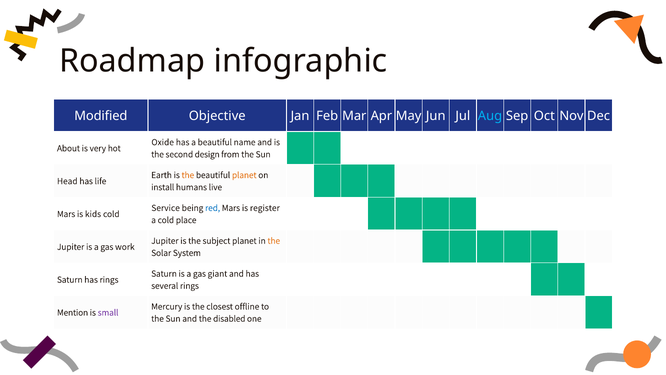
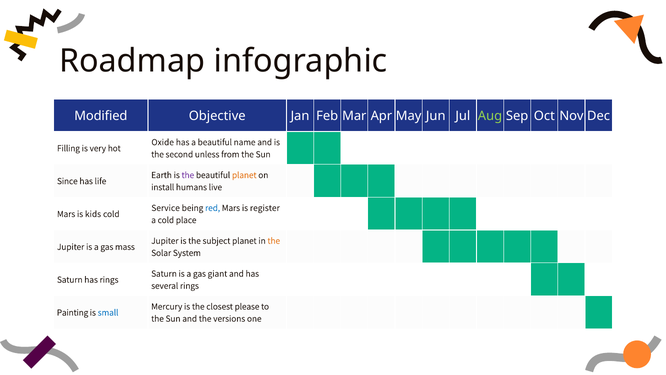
Aug colour: light blue -> light green (490, 116)
About: About -> Filling (68, 148)
design: design -> unless (207, 154)
the colour: orange -> purple (188, 175)
Head: Head -> Since (67, 181)
work: work -> mass (125, 247)
offline: offline -> please (247, 306)
Mention: Mention -> Painting (73, 312)
small colour: purple -> blue (108, 312)
disabled: disabled -> versions (229, 318)
